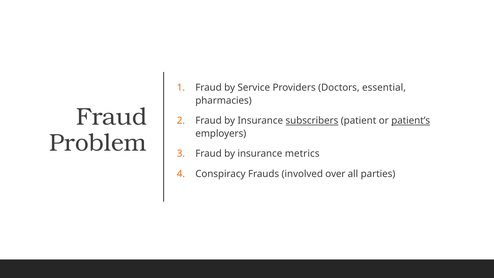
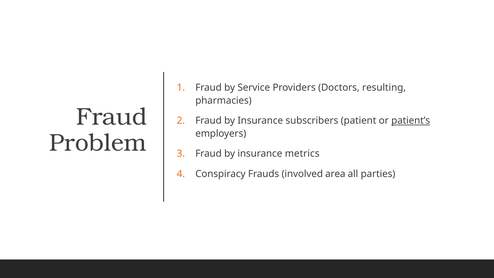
essential: essential -> resulting (384, 88)
subscribers underline: present -> none (312, 121)
over: over -> area (335, 174)
